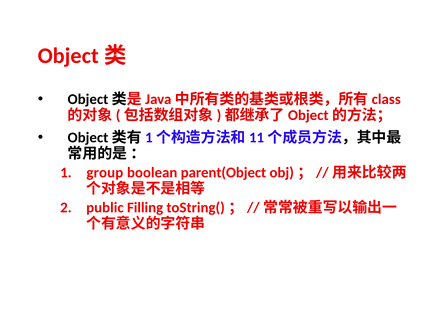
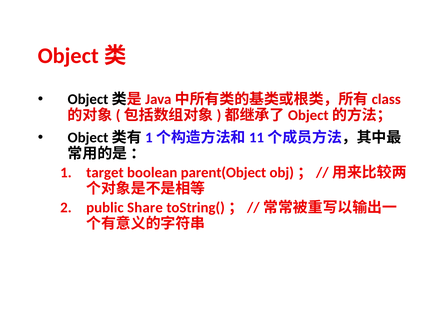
group: group -> target (105, 173)
Filling: Filling -> Share (145, 208)
